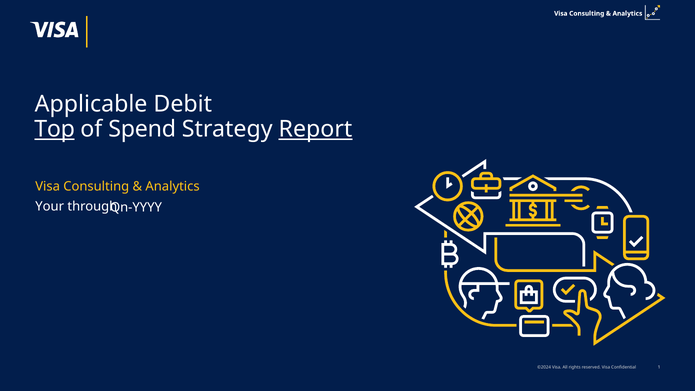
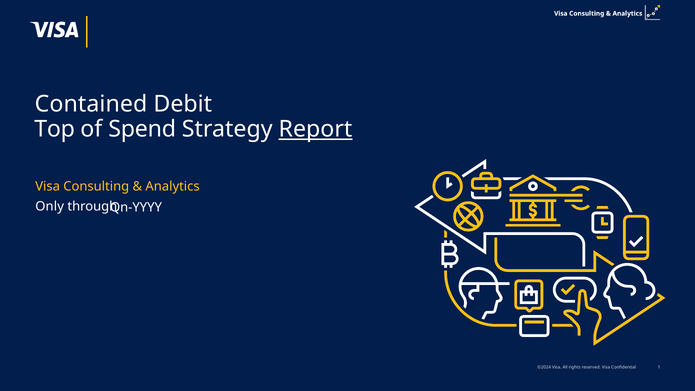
Applicable: Applicable -> Contained (91, 104)
Top underline: present -> none (55, 129)
Your: Your -> Only (50, 206)
